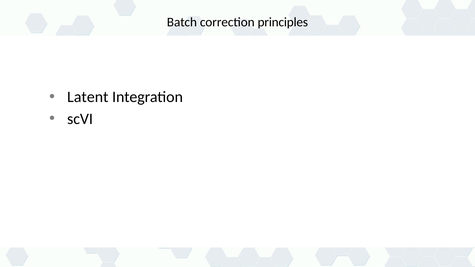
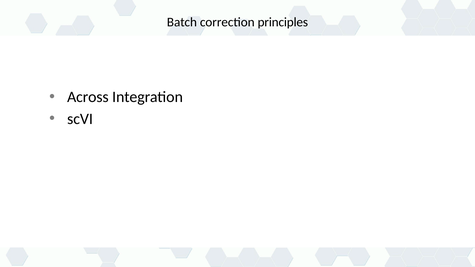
Latent: Latent -> Across (88, 97)
